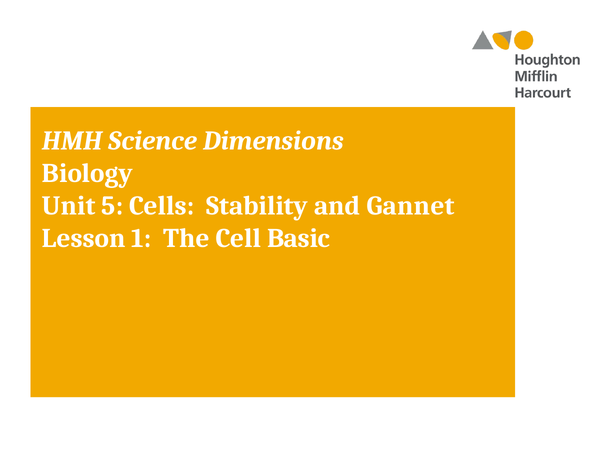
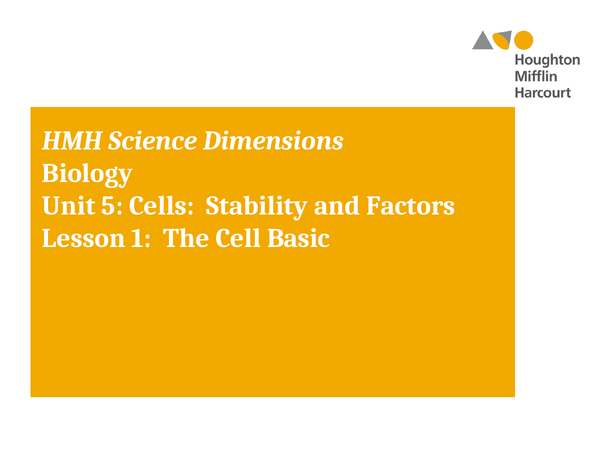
Gannet: Gannet -> Factors (411, 206)
